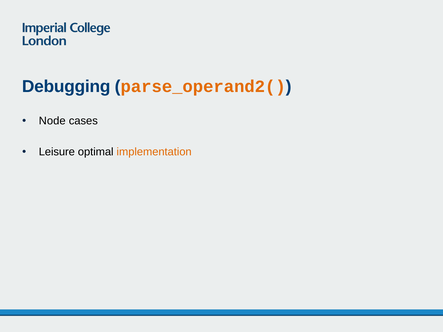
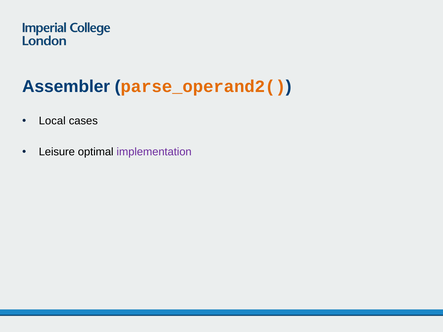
Debugging: Debugging -> Assembler (66, 87)
Node: Node -> Local (52, 121)
implementation colour: orange -> purple (154, 152)
